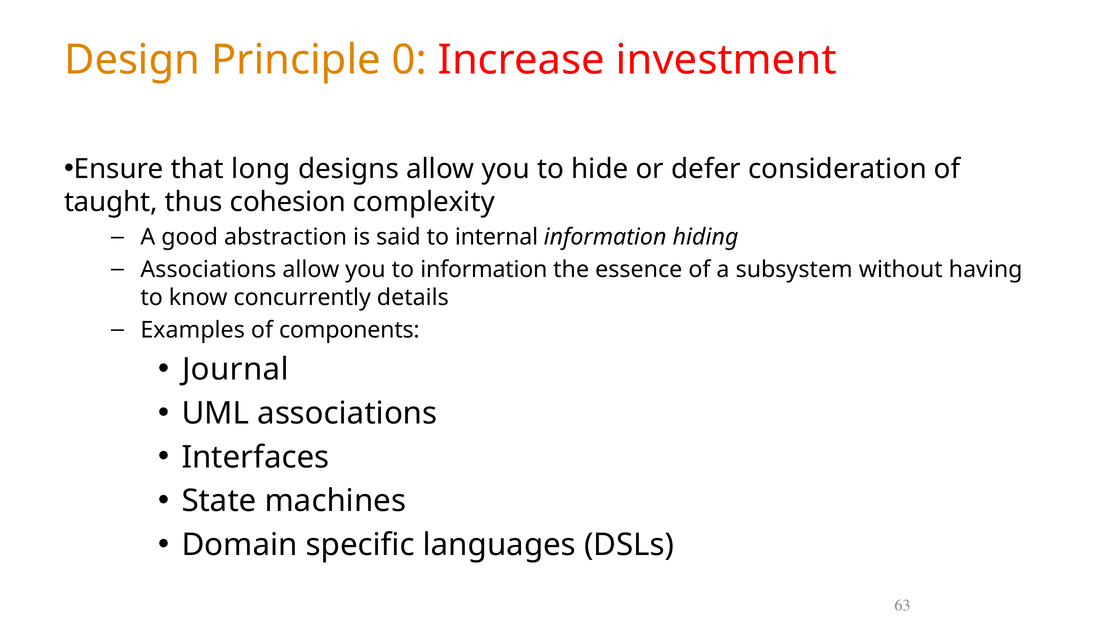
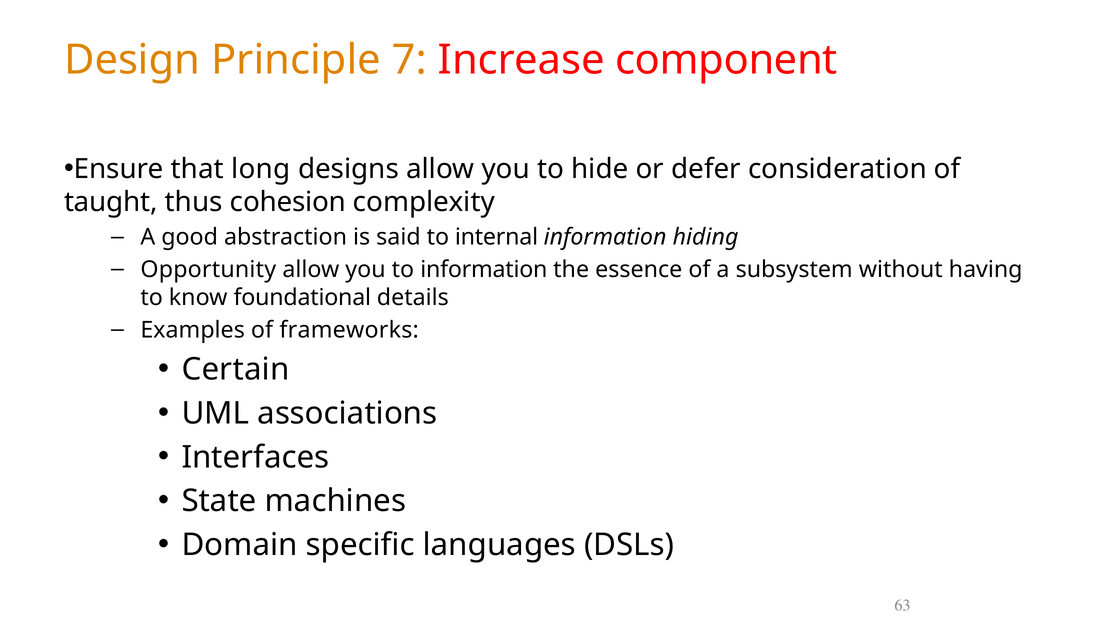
0: 0 -> 7 (409, 60)
investment: investment -> component (726, 60)
Associations: Associations -> Opportunity (208, 270)
concurrently: concurrently -> foundational (302, 298)
components: components -> frameworks (349, 330)
Journal: Journal -> Certain (235, 370)
